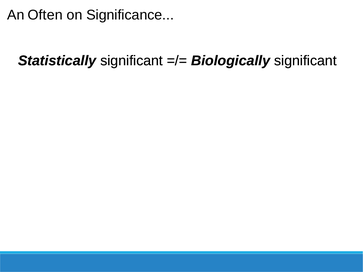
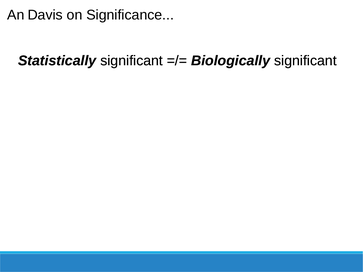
Often: Often -> Davis (45, 15)
